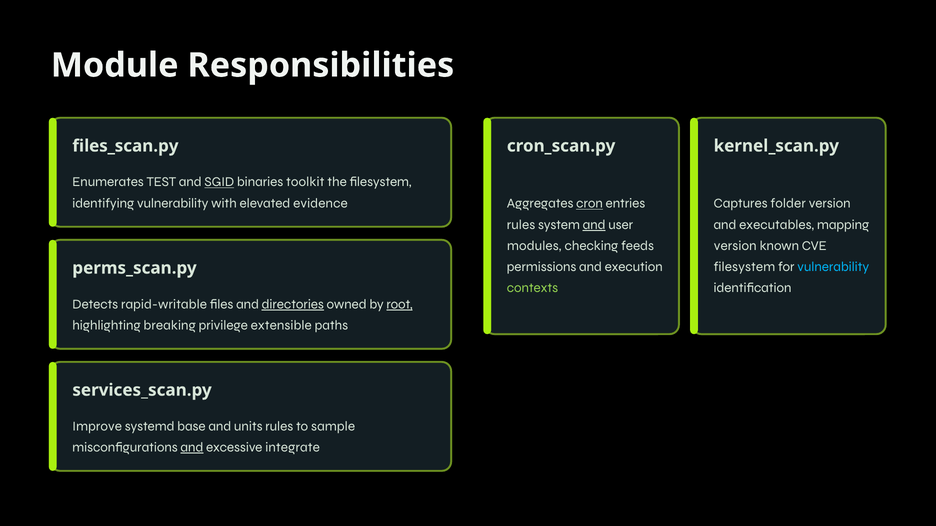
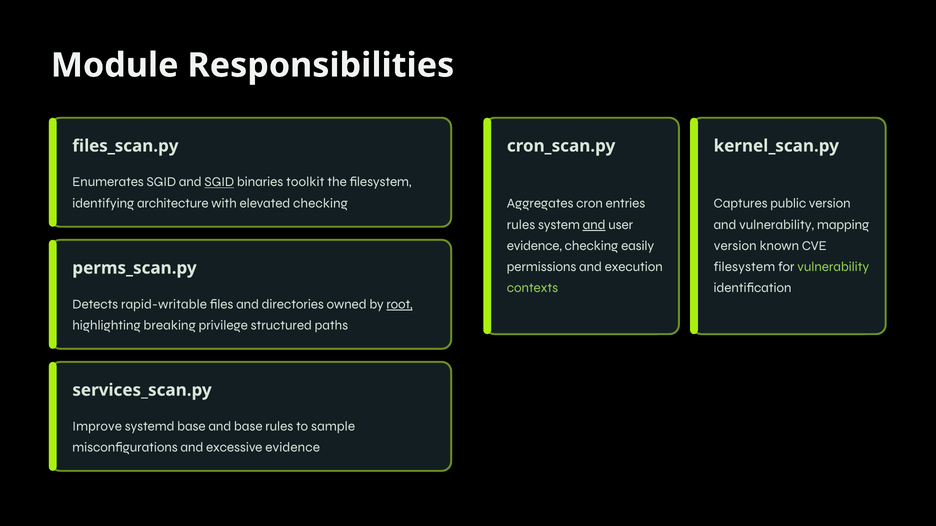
Enumerates TEST: TEST -> SGID (161, 182)
identifying vulnerability: vulnerability -> architecture (173, 203)
elevated evidence: evidence -> checking (320, 203)
cron underline: present -> none (590, 204)
folder: folder -> public (788, 204)
and executables: executables -> vulnerability (777, 225)
modules: modules -> evidence (534, 246)
feeds: feeds -> easily (638, 246)
vulnerability colour: light blue -> light green (833, 267)
directories underline: present -> none (293, 304)
extensible: extensible -> structured (281, 326)
and units: units -> base (248, 427)
and underline: present -> none (192, 448)
excessive integrate: integrate -> evidence (293, 448)
